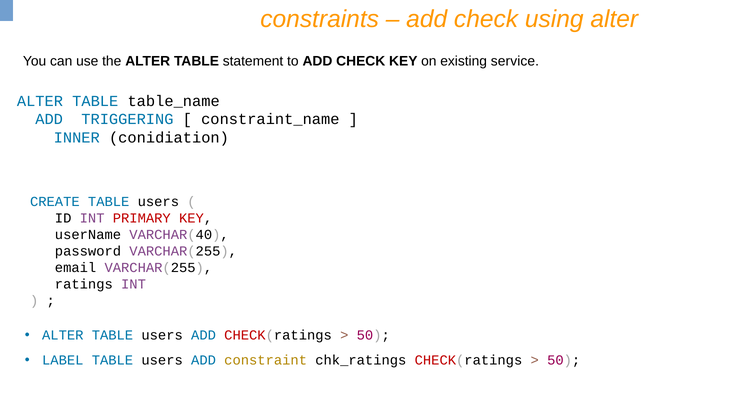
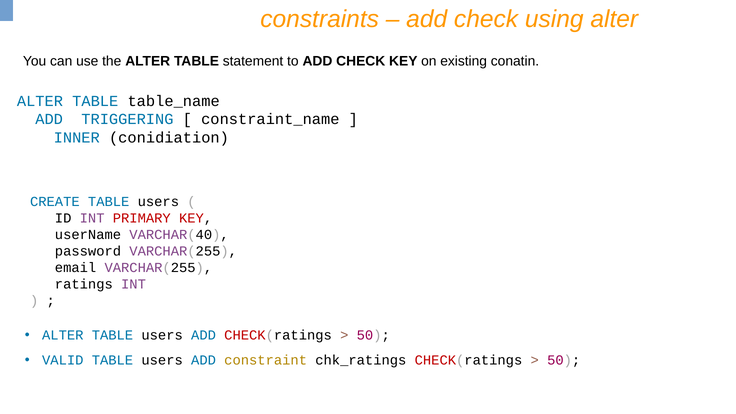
service: service -> conatin (515, 61)
LABEL: LABEL -> VALID (63, 360)
